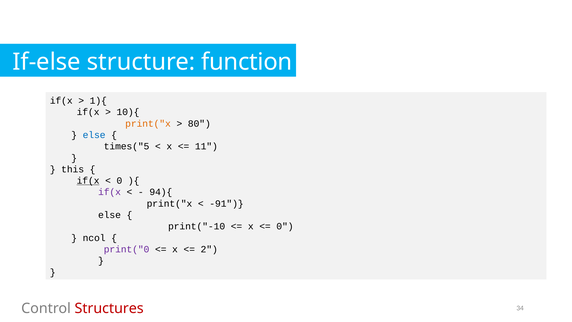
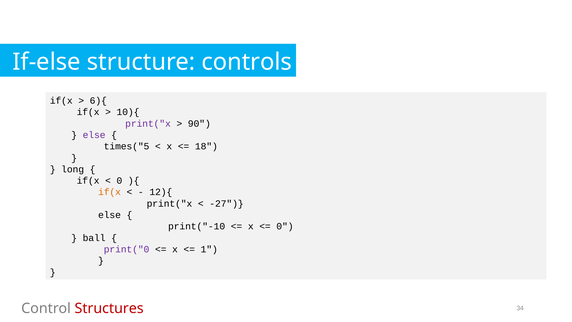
function: function -> controls (247, 62)
1){: 1){ -> 6){ (98, 101)
print("x colour: orange -> purple (148, 123)
80: 80 -> 90 (199, 123)
else colour: blue -> purple (94, 135)
11: 11 -> 18 (206, 146)
this: this -> long (73, 169)
if(x underline: present -> none (88, 181)
if(x colour: purple -> orange (110, 192)
94){: 94){ -> 12){ (161, 192)
-91: -91 -> -27 (226, 203)
ncol: ncol -> ball (94, 238)
2: 2 -> 1 (209, 249)
